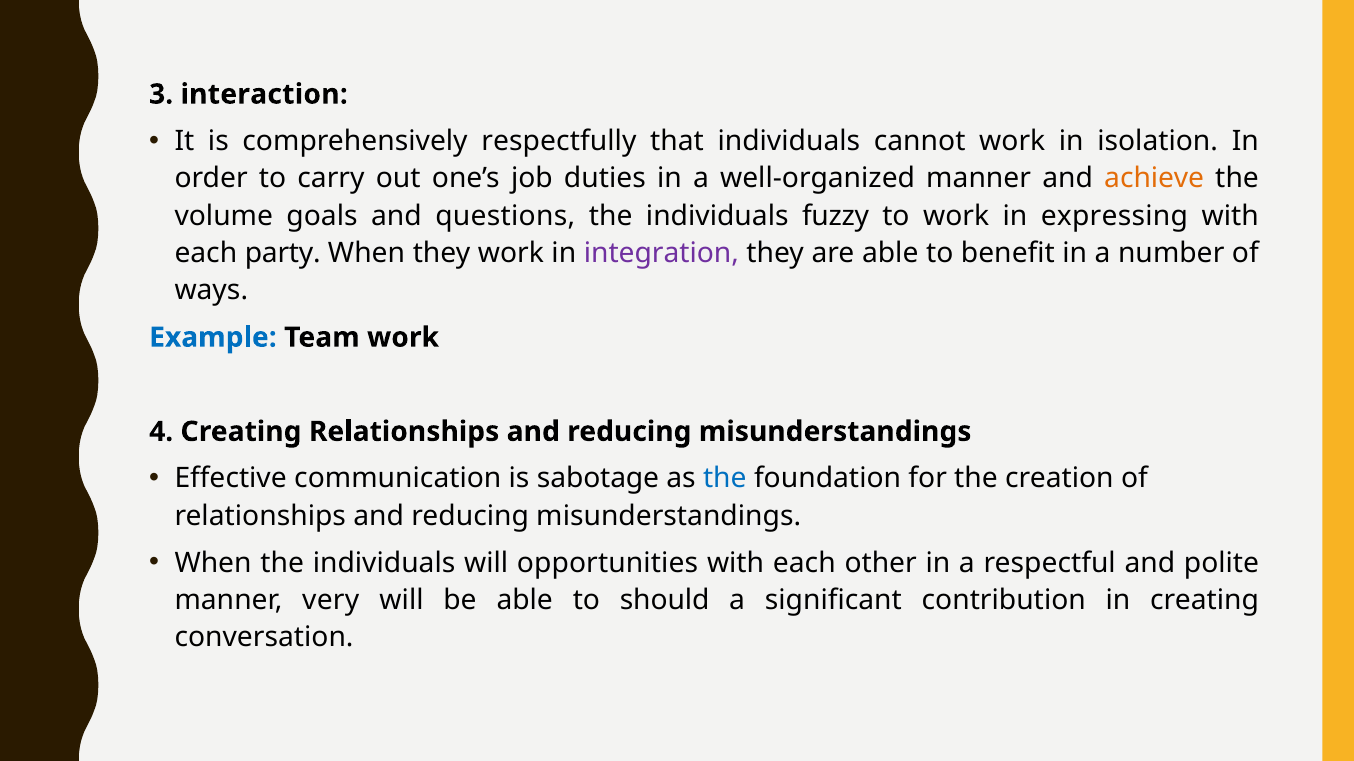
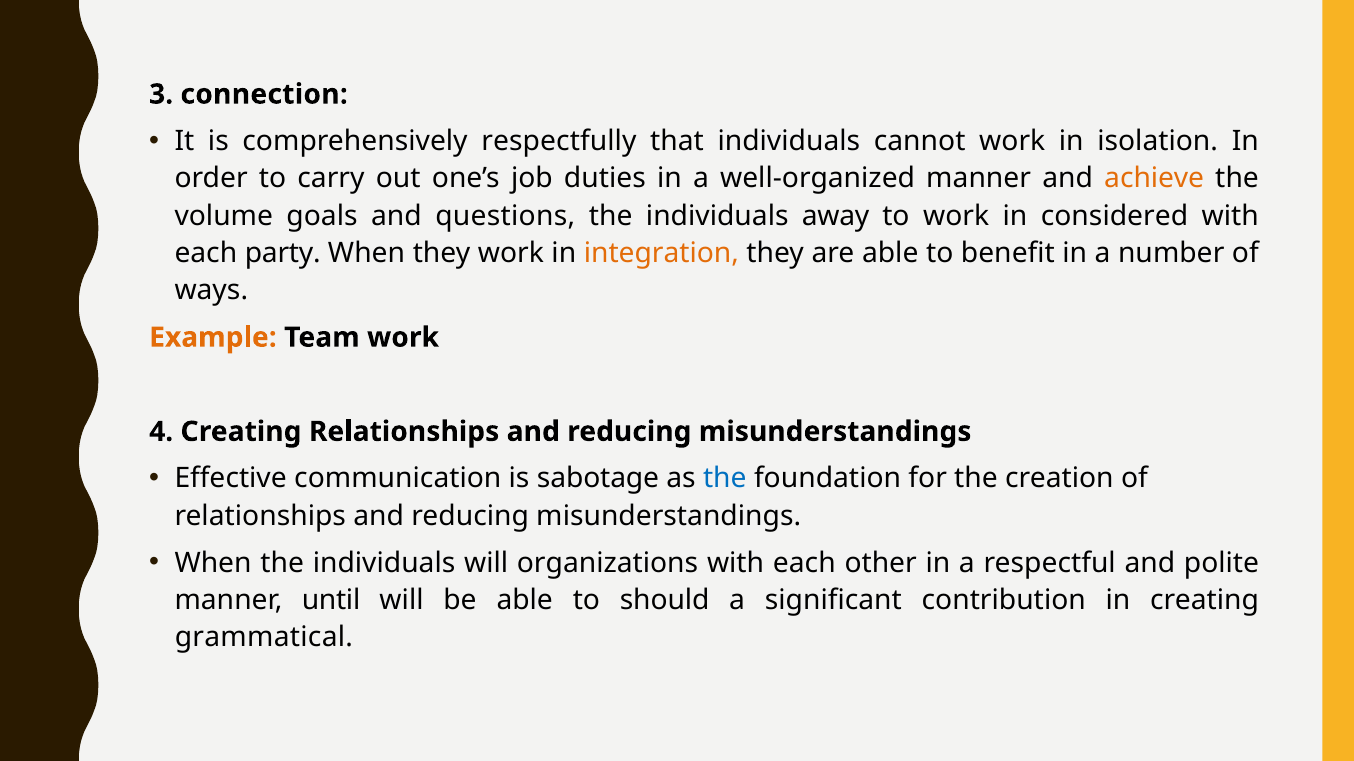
interaction: interaction -> connection (264, 94)
fuzzy: fuzzy -> away (836, 216)
expressing: expressing -> considered (1114, 216)
integration colour: purple -> orange (661, 253)
Example colour: blue -> orange (213, 338)
opportunities: opportunities -> organizations (608, 563)
very: very -> until (331, 601)
conversation: conversation -> grammatical (264, 638)
